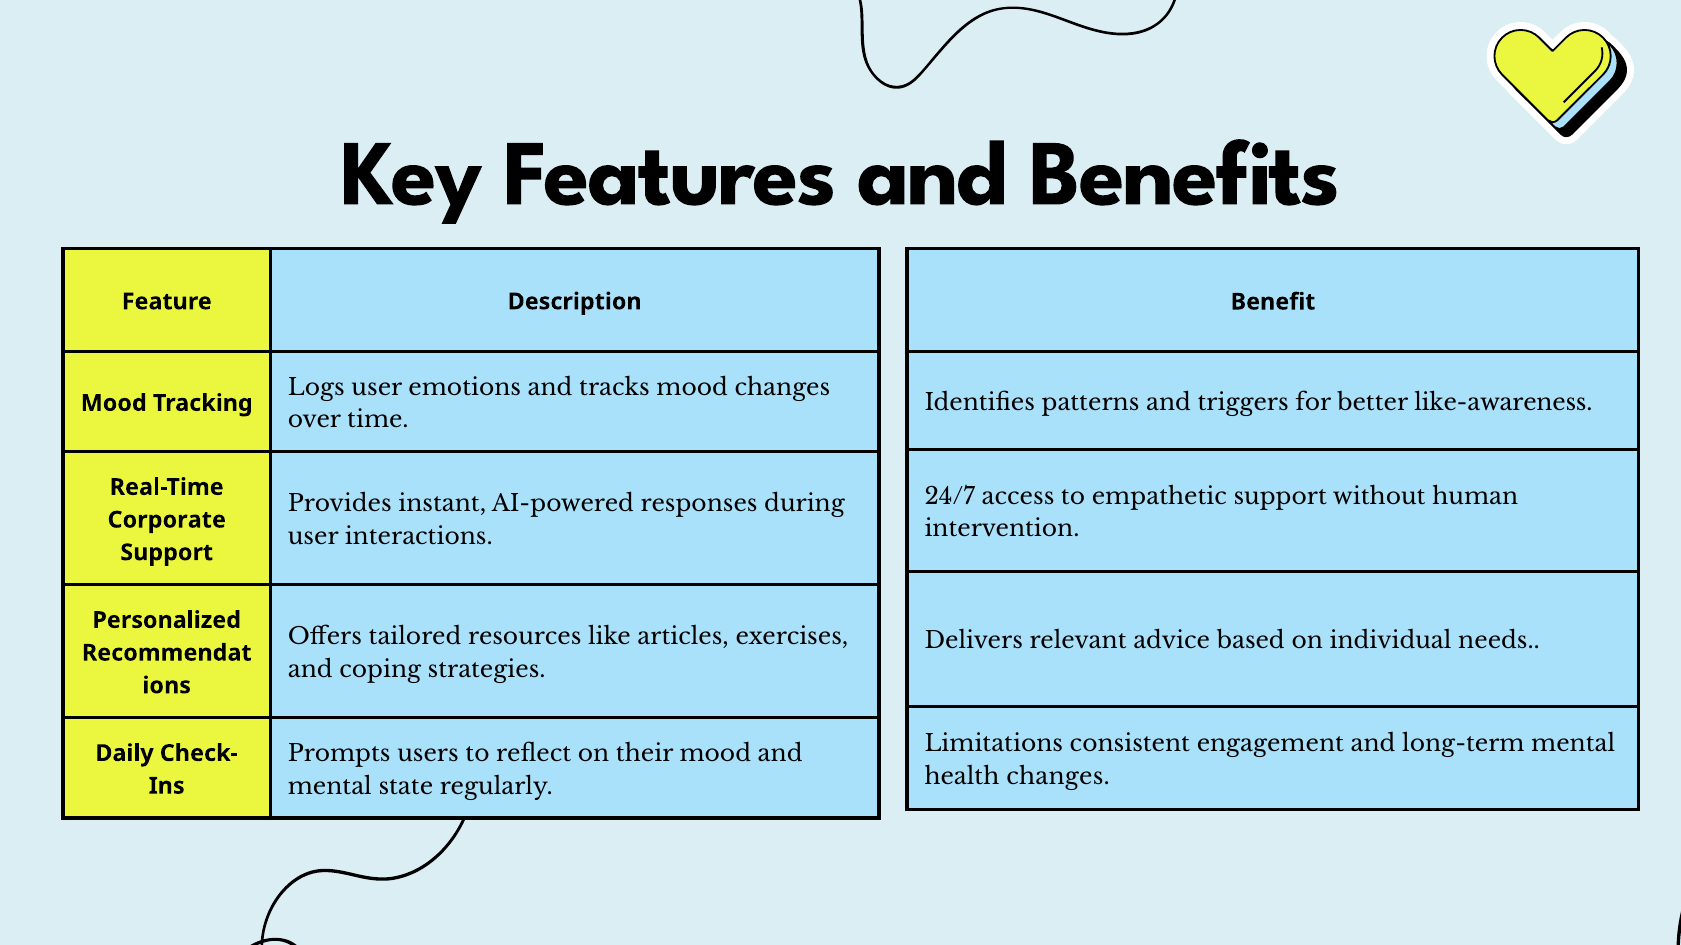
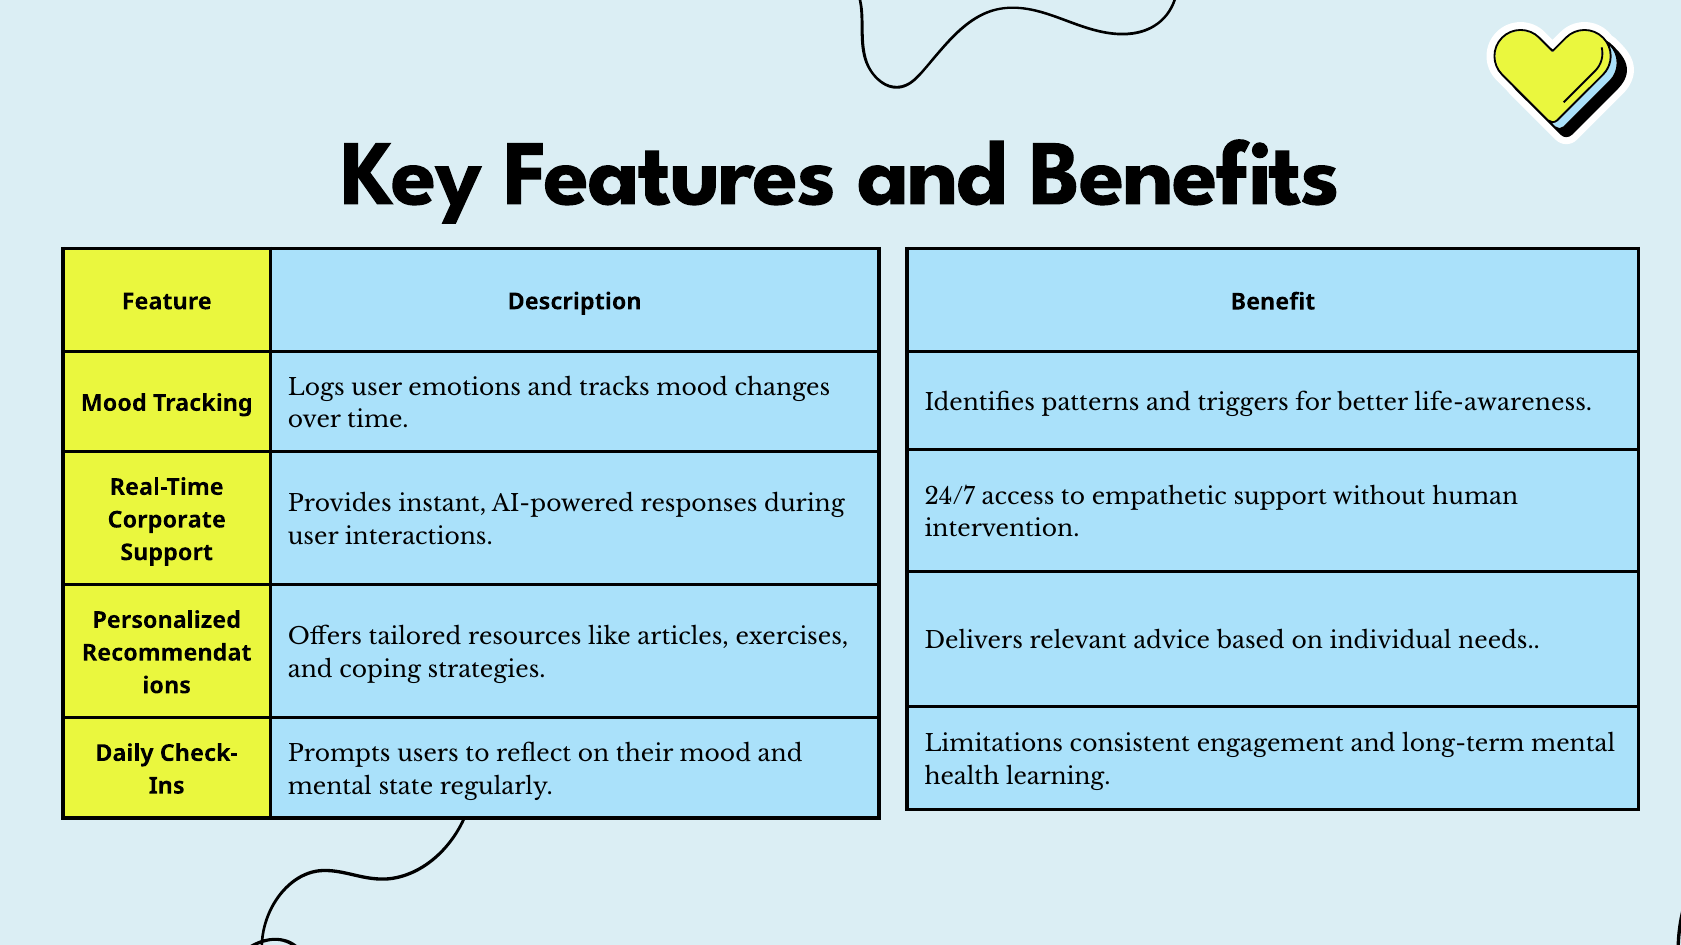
like-awareness: like-awareness -> life-awareness (1503, 403)
health changes: changes -> learning (1058, 777)
